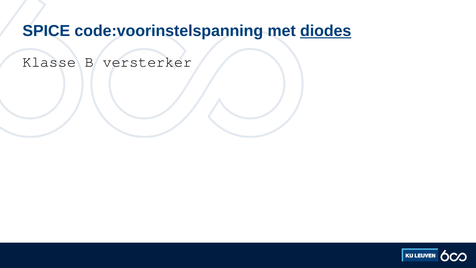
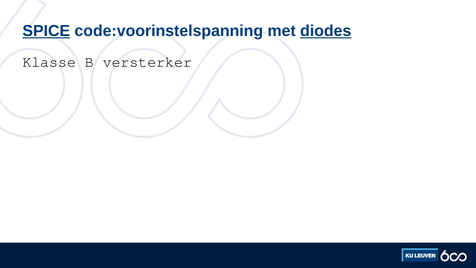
SPICE underline: none -> present (46, 31)
